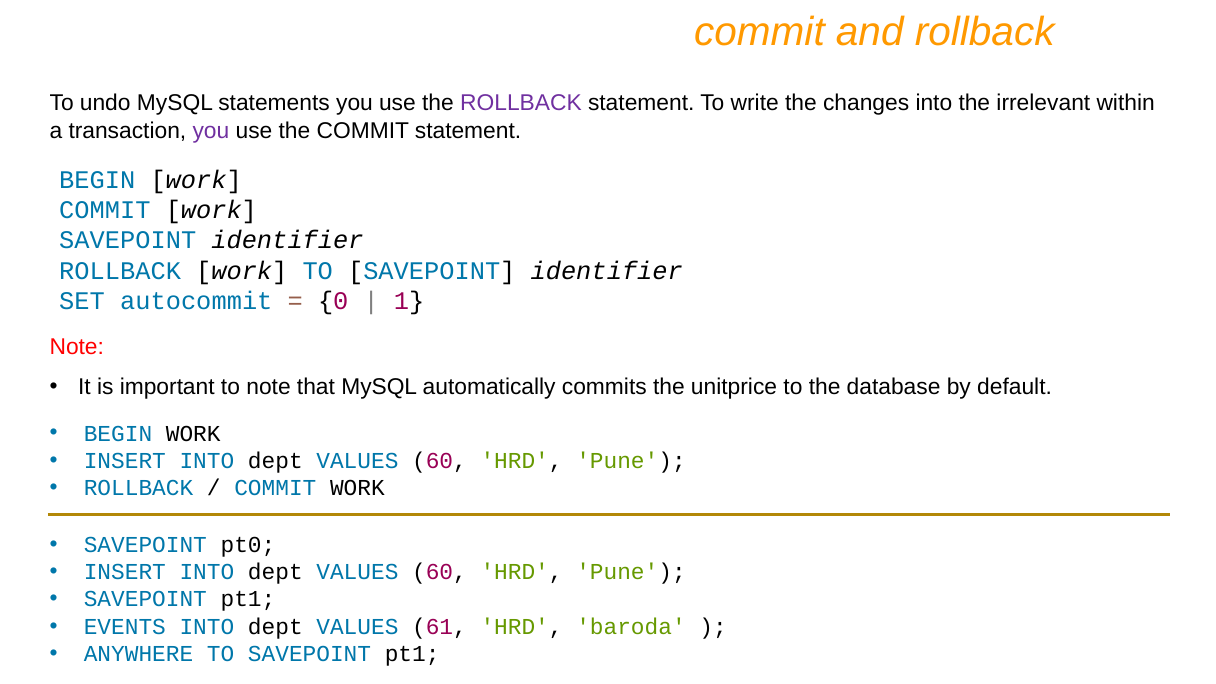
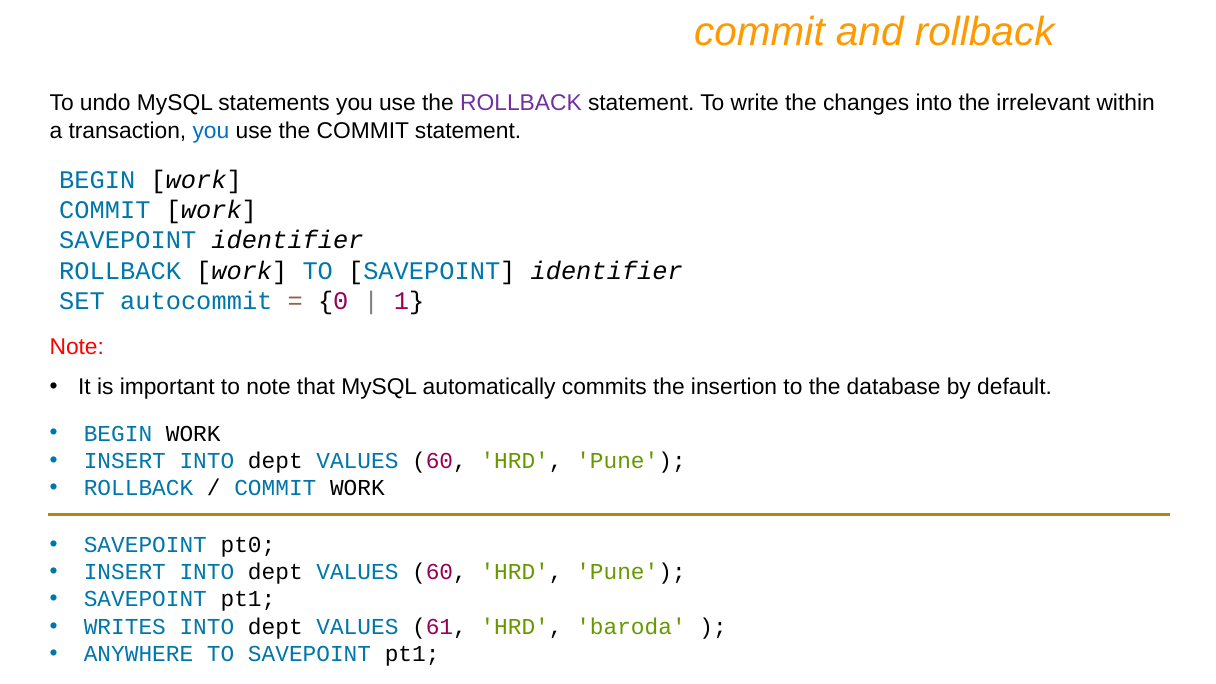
you colour: purple -> blue (211, 131)
unitprice: unitprice -> insertion (734, 387)
EVENTS: EVENTS -> WRITES (125, 627)
